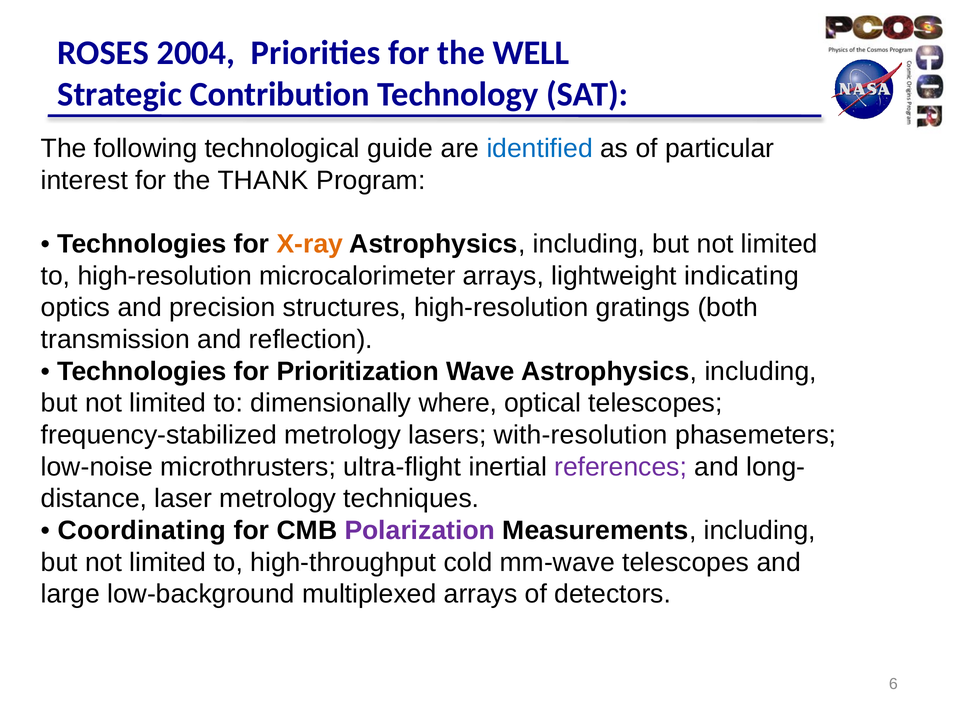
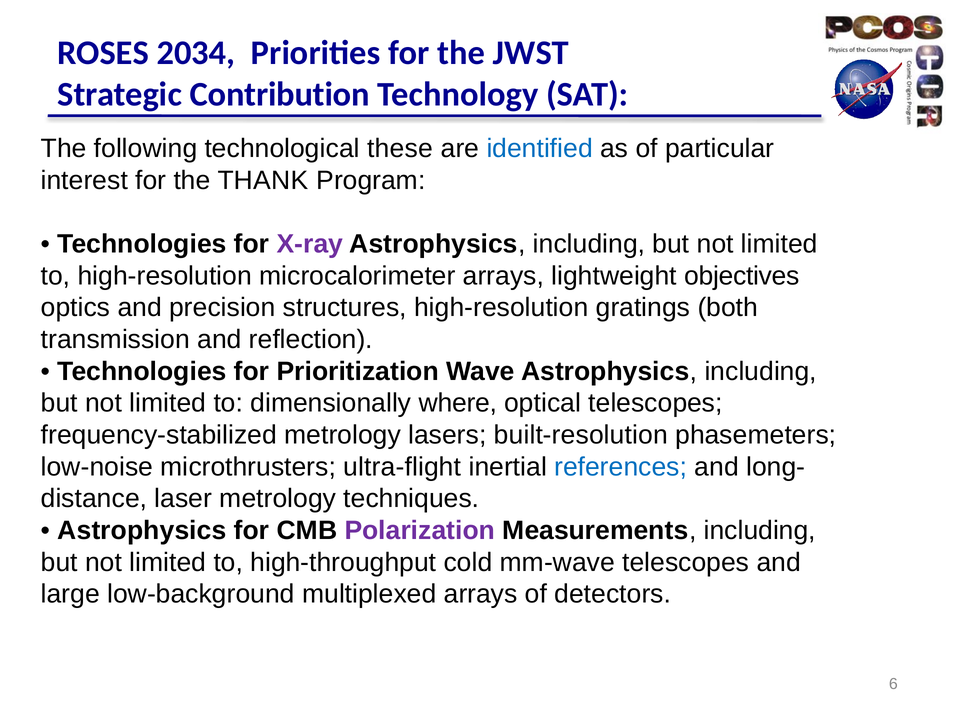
2004: 2004 -> 2034 (196, 53)
WELL: WELL -> JWST (531, 53)
guide: guide -> these (400, 148)
X-ray colour: orange -> purple (310, 244)
indicating: indicating -> objectives (742, 276)
with-resolution: with-resolution -> built-resolution (581, 435)
references colour: purple -> blue (621, 467)
Coordinating: Coordinating -> Astrophysics (142, 531)
